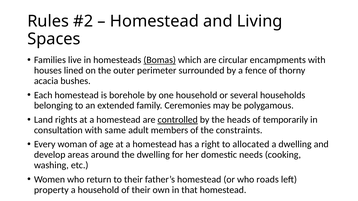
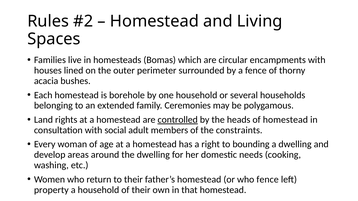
Bomas underline: present -> none (160, 60)
of temporarily: temporarily -> homestead (285, 120)
same: same -> social (115, 130)
allocated: allocated -> bounding (251, 145)
who roads: roads -> fence (268, 180)
